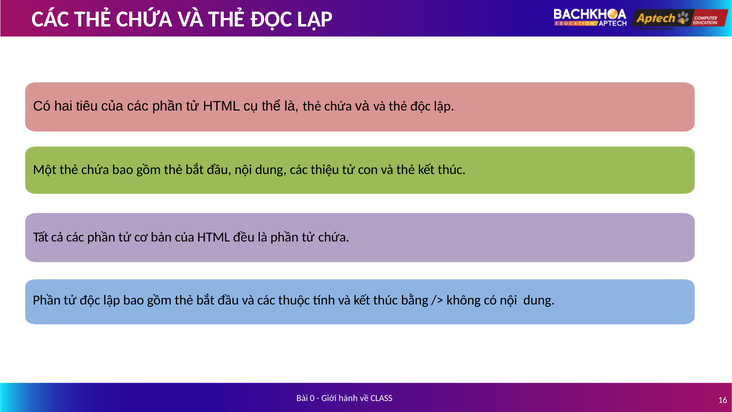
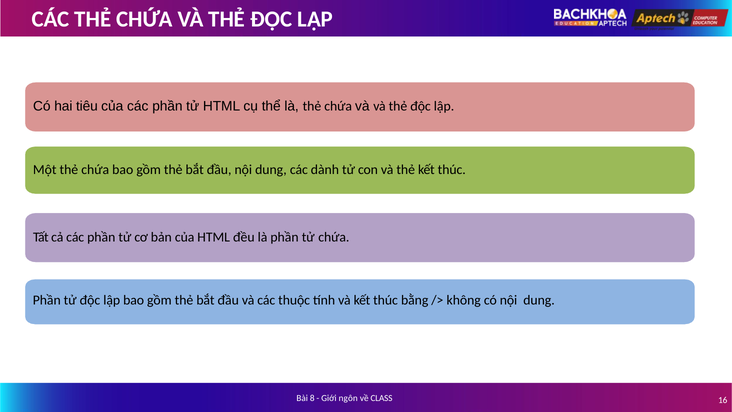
thiệu: thiệu -> dành (325, 170)
0: 0 -> 8 (312, 398)
hành: hành -> ngôn (348, 398)
